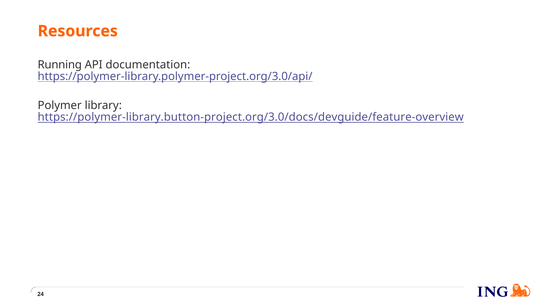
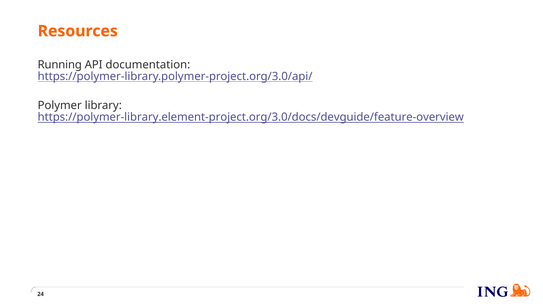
https://polymer-library.button-project.org/3.0/docs/devguide/feature-overview: https://polymer-library.button-project.org/3.0/docs/devguide/feature-overview -> https://polymer-library.element-project.org/3.0/docs/devguide/feature-overview (251, 117)
